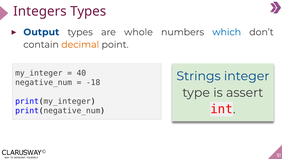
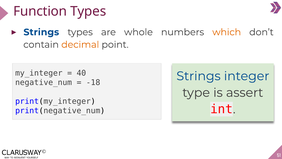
Integers: Integers -> Function (40, 11)
Output: Output -> Strings (41, 32)
which colour: blue -> orange (227, 32)
